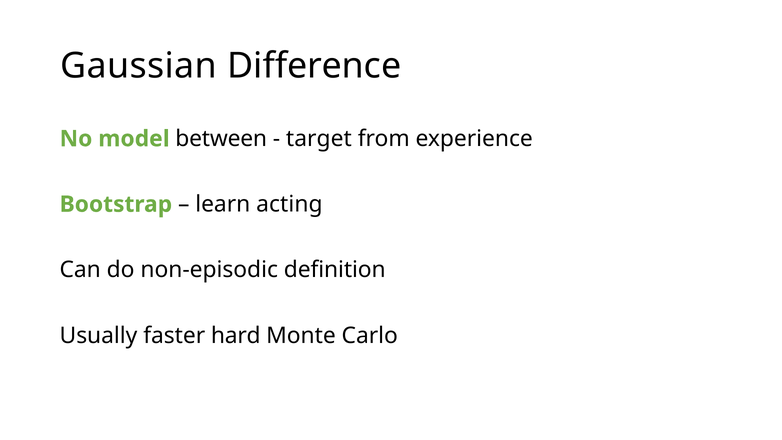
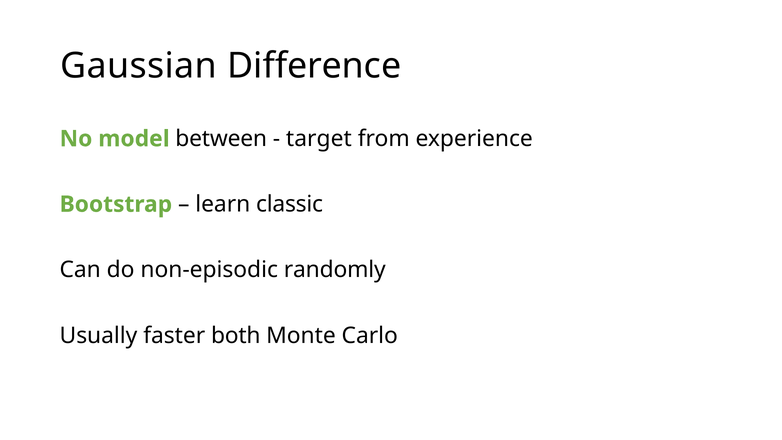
acting: acting -> classic (290, 204)
definition: definition -> randomly (335, 270)
hard: hard -> both (236, 335)
